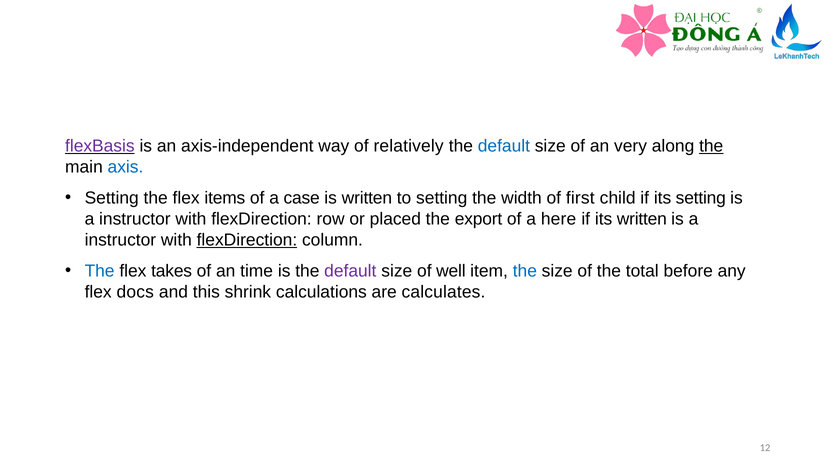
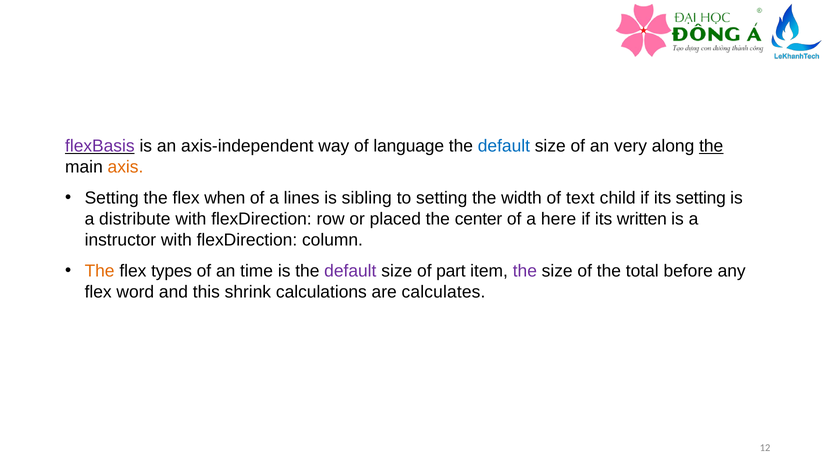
relatively: relatively -> language (409, 146)
axis colour: blue -> orange (125, 167)
items: items -> when (225, 198)
case: case -> lines (302, 198)
is written: written -> sibling (367, 198)
first: first -> text (580, 198)
instructor: instructor -> distribute (135, 219)
export: export -> center (479, 219)
flexDirection underline: present -> none (247, 240)
The colour: blue -> orange (100, 271)
takes: takes -> types (172, 271)
well: well -> part (451, 271)
the colour: blue -> purple (525, 271)
docs: docs -> word (135, 292)
